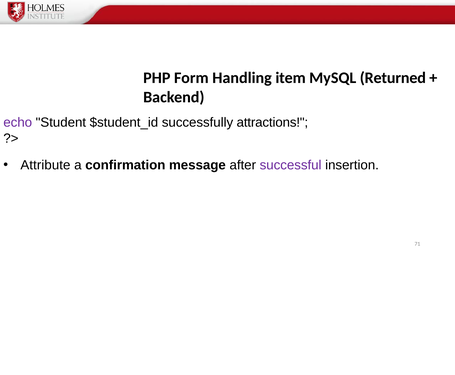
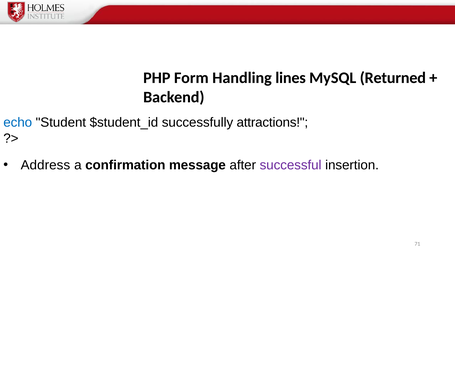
item: item -> lines (291, 78)
echo colour: purple -> blue (18, 123)
Attribute: Attribute -> Address (45, 165)
